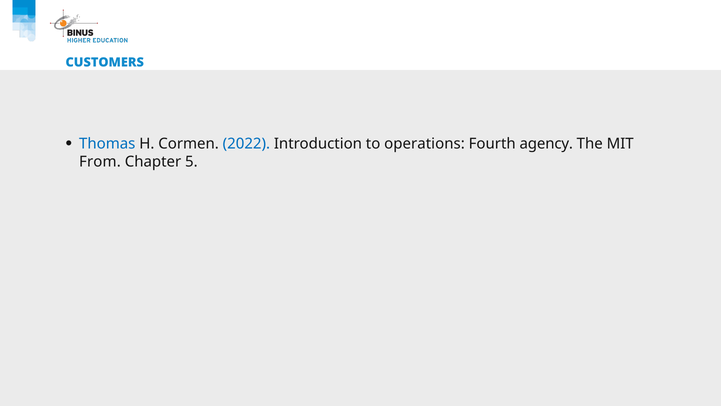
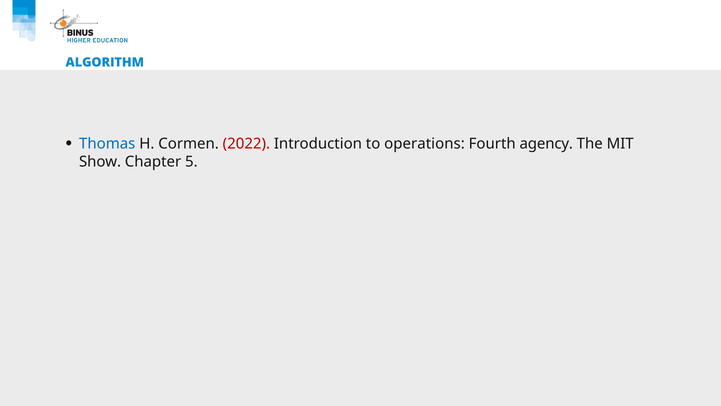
CUSTOMERS: CUSTOMERS -> ALGORITHM (105, 62)
2022 colour: blue -> red (246, 144)
From: From -> Show (100, 162)
